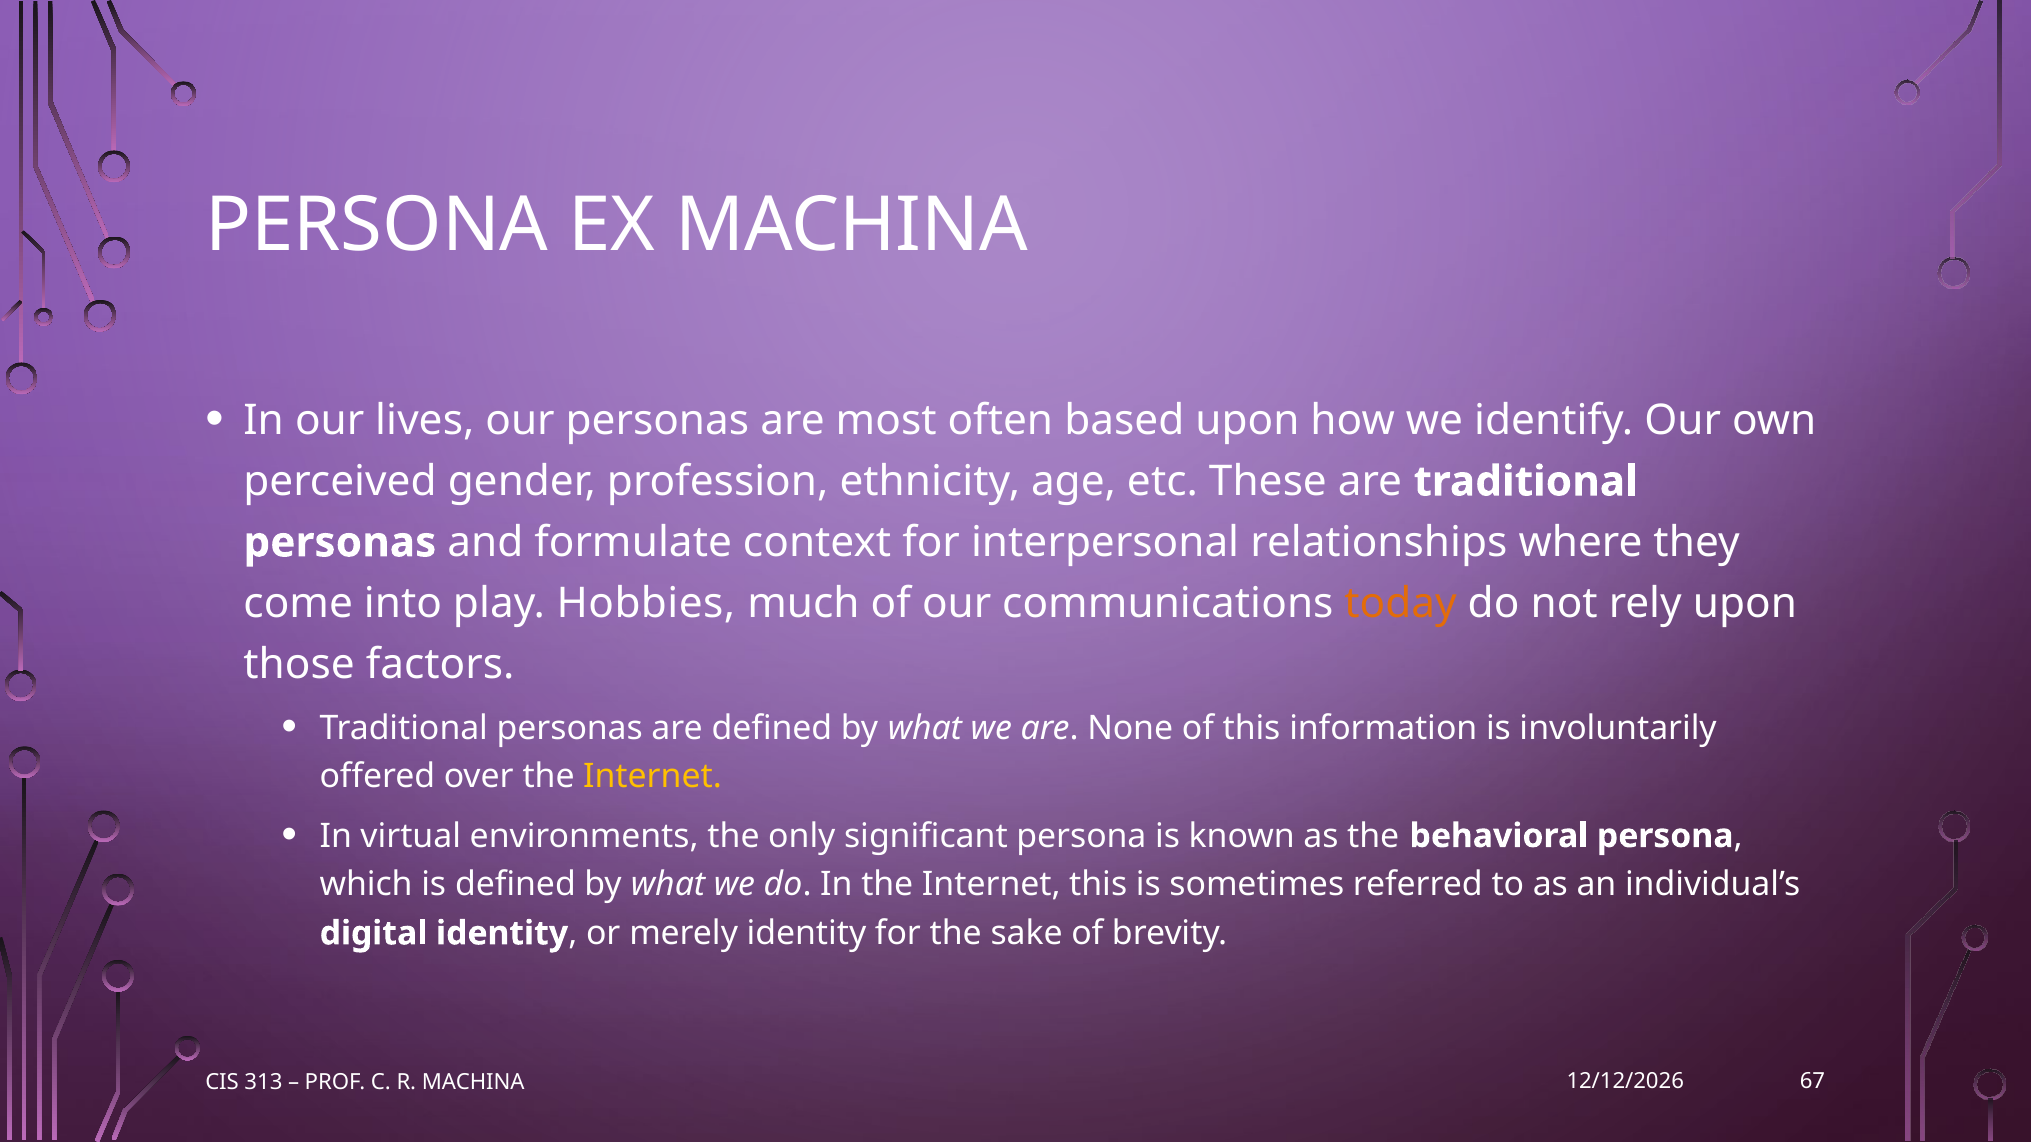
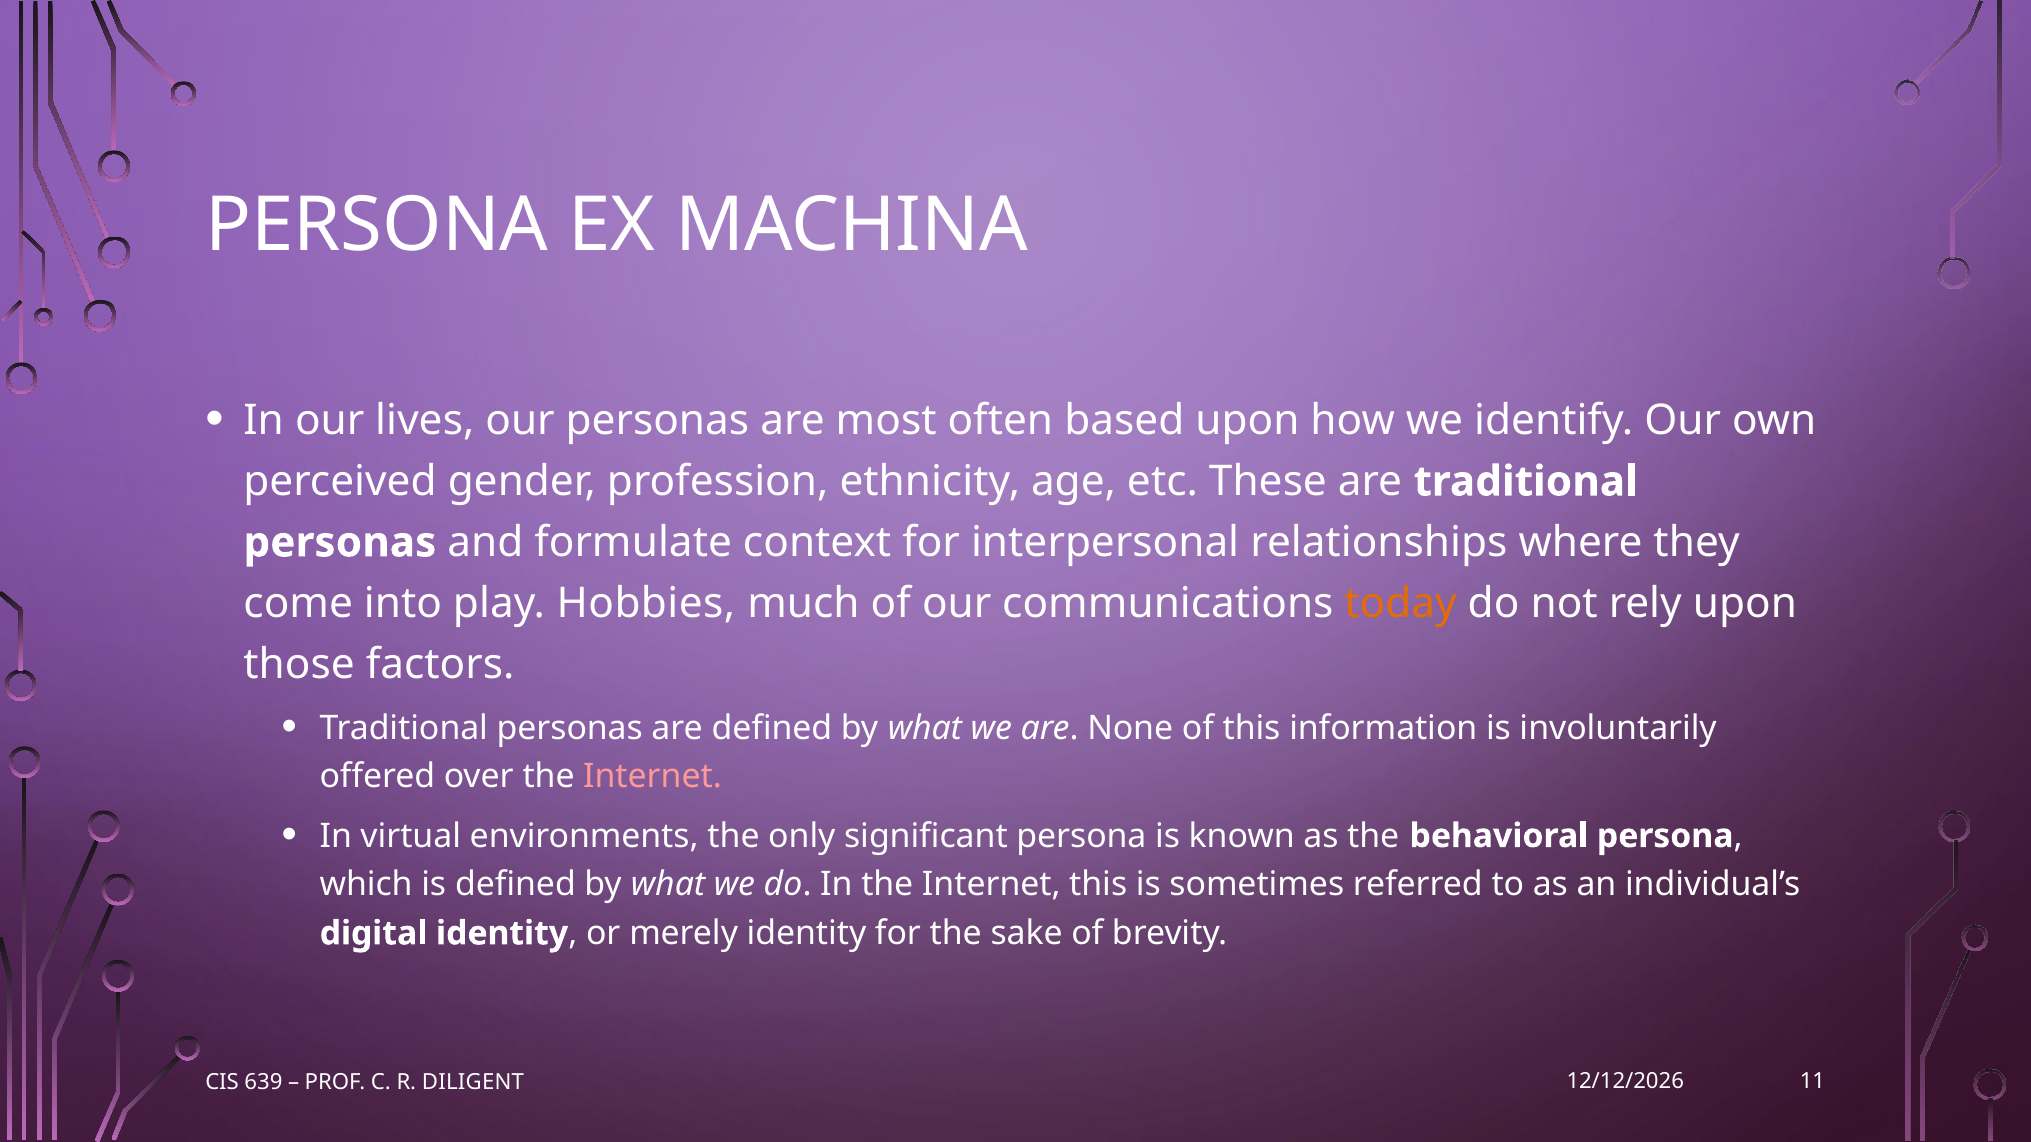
Internet colour: yellow -> pink (652, 777)
313: 313 -> 639 (263, 1083)
R MACHINA: MACHINA -> DILIGENT (473, 1083)
67: 67 -> 11 (1813, 1081)
